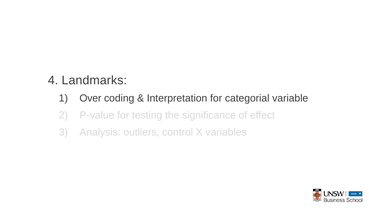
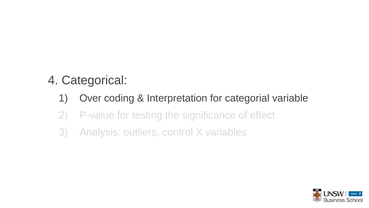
Landmarks: Landmarks -> Categorical (94, 80)
